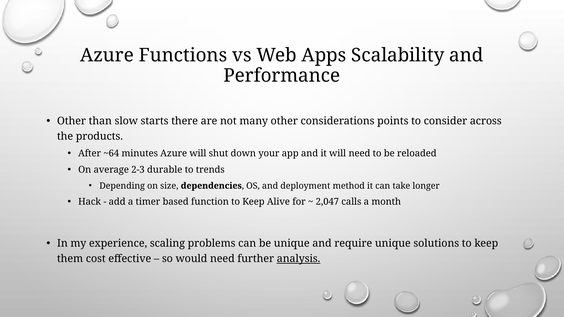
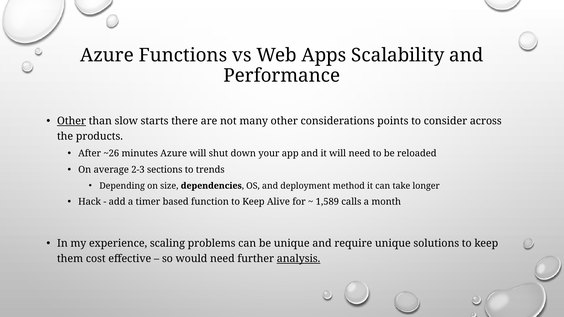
Other underline: none -> present (72, 121)
~64: ~64 -> ~26 (111, 154)
durable: durable -> sections (165, 170)
2,047: 2,047 -> 1,589 (327, 202)
